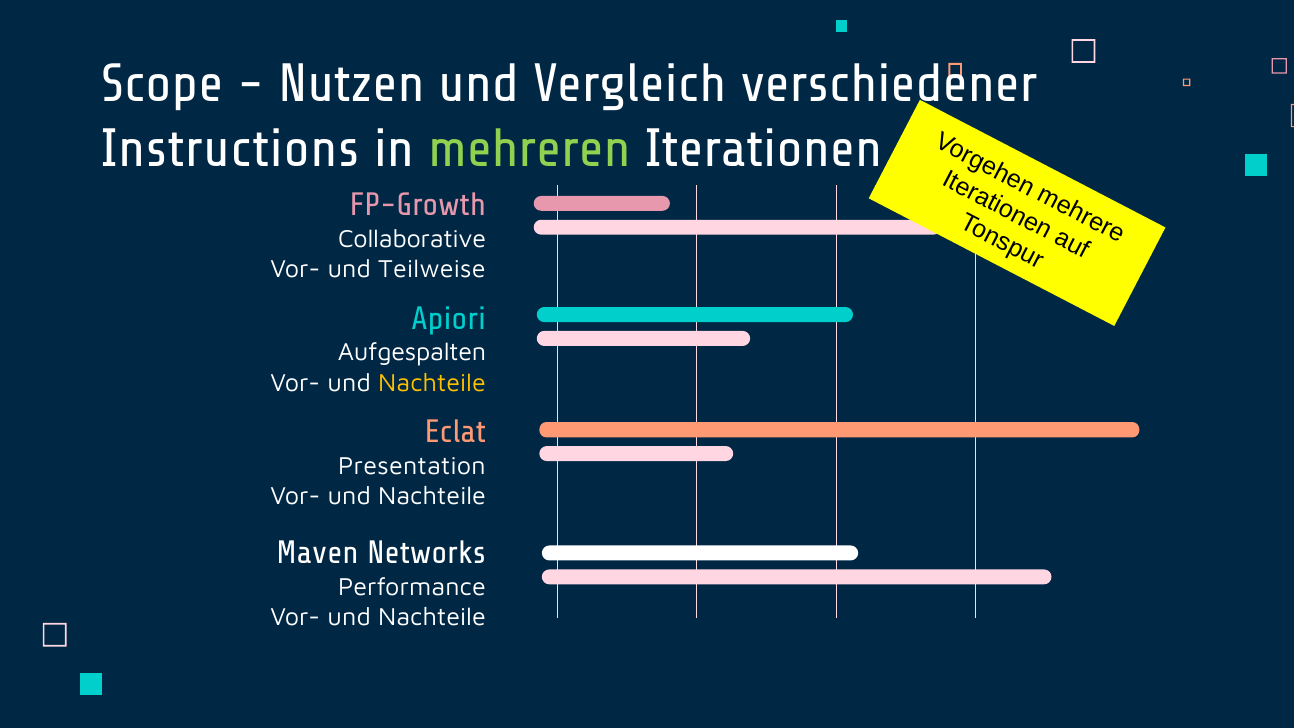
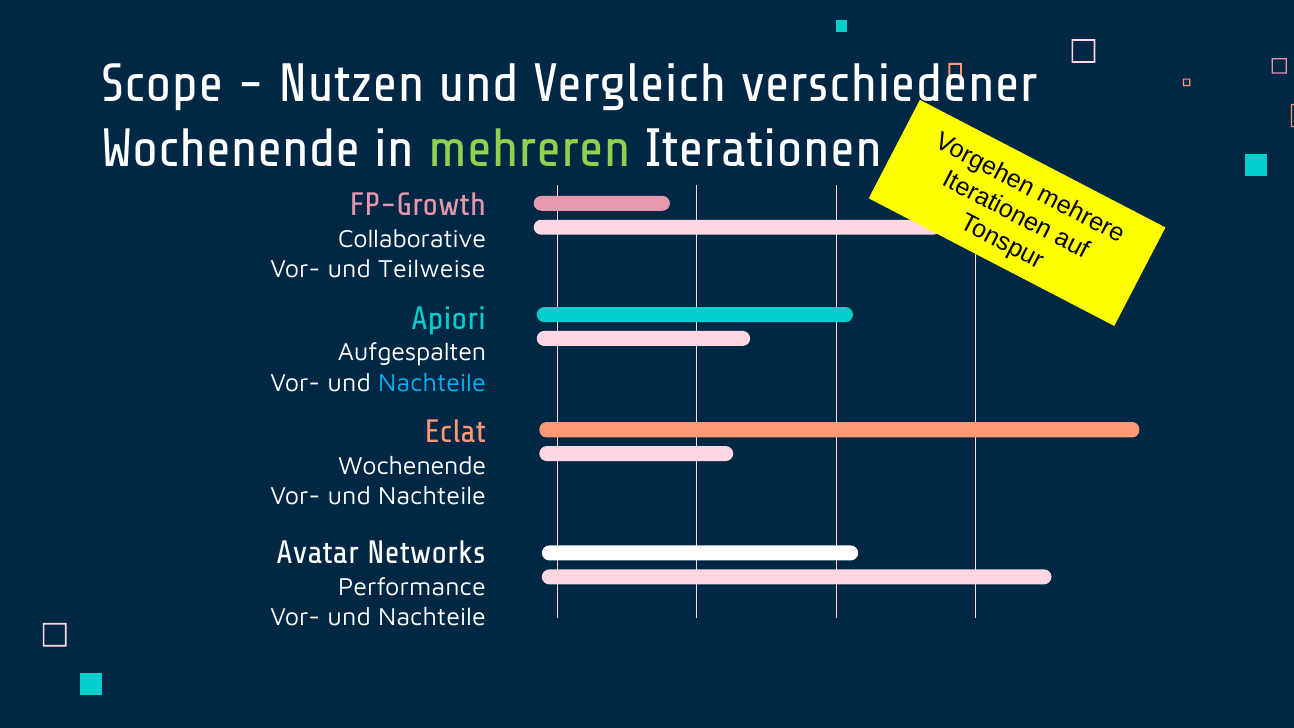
Instructions: Instructions -> Wochenende (230, 149)
Nachteile colour: yellow -> light blue (432, 383)
Presentation: Presentation -> Wochenende (412, 466)
Maven: Maven -> Avatar (318, 553)
